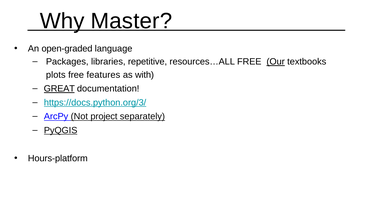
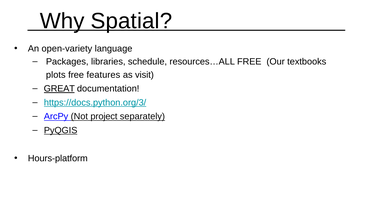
Master: Master -> Spatial (131, 21)
open-graded: open-graded -> open-variety (67, 49)
repetitive: repetitive -> schedule (147, 62)
Our underline: present -> none (276, 62)
with: with -> visit (144, 75)
